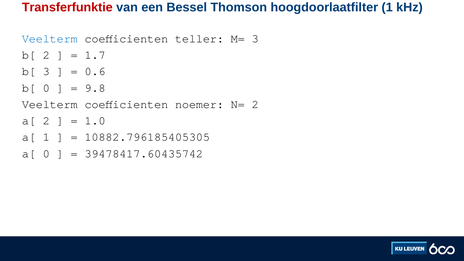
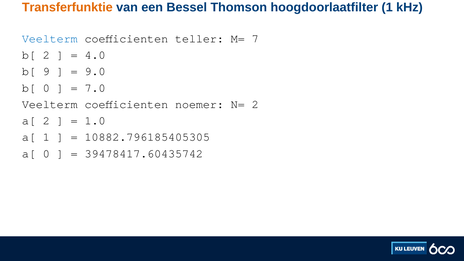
Transferfunktie colour: red -> orange (67, 7)
M= 3: 3 -> 7 (255, 39)
1.7: 1.7 -> 4.0 (95, 55)
b[ 3: 3 -> 9 (46, 71)
0.6: 0.6 -> 9.0 (95, 71)
9.8: 9.8 -> 7.0 (95, 88)
